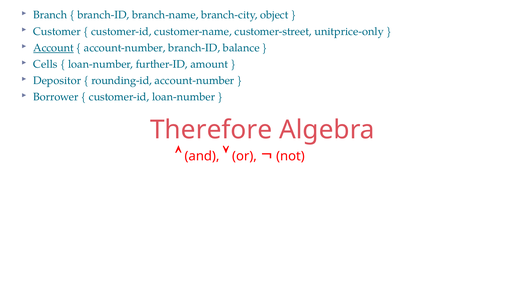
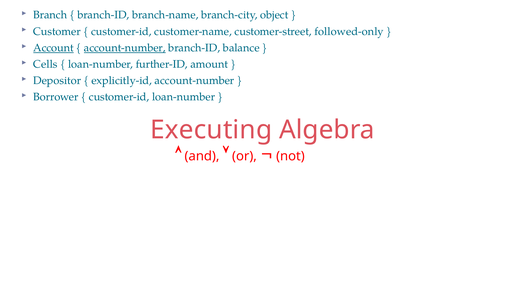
unitprice-only: unitprice-only -> followed-only (349, 31)
account-number underline: none -> present (125, 48)
rounding-id: rounding-id -> explicitly-id (122, 81)
Therefore: Therefore -> Executing (211, 130)
